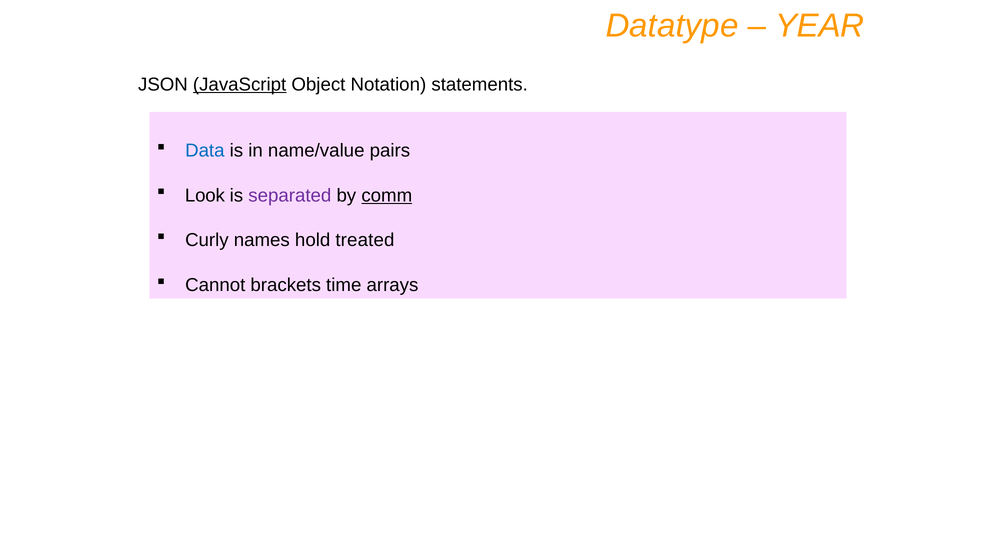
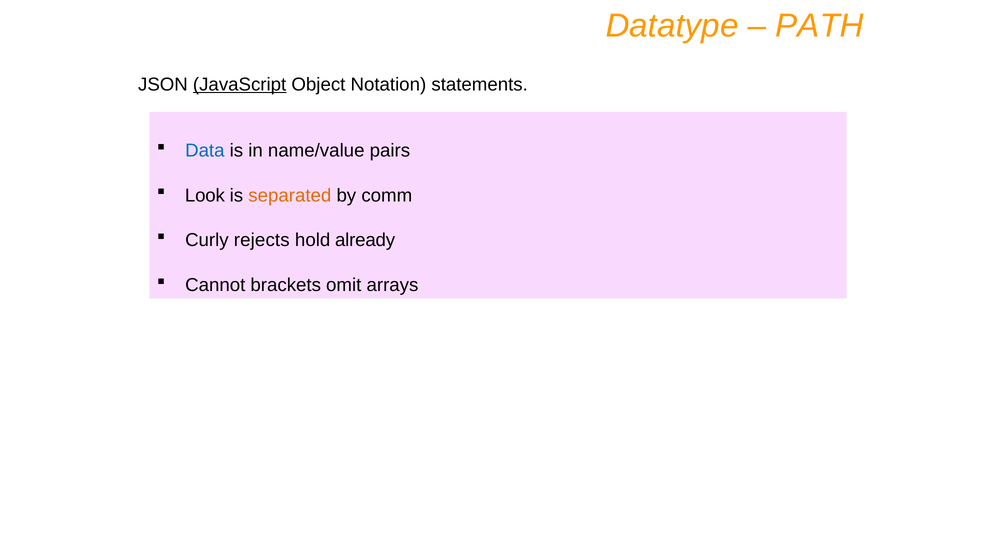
YEAR: YEAR -> PATH (820, 26)
separated colour: purple -> orange (290, 195)
comm underline: present -> none (387, 195)
names: names -> rejects (262, 240)
treated: treated -> already (365, 240)
time: time -> omit (344, 285)
